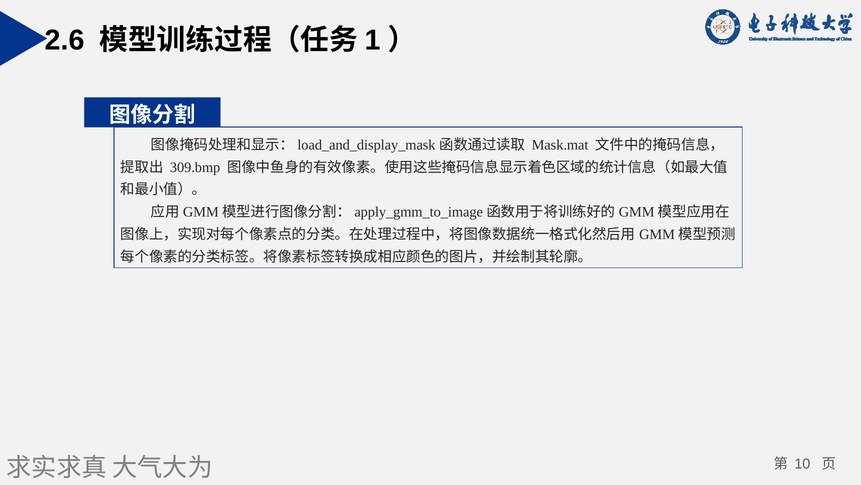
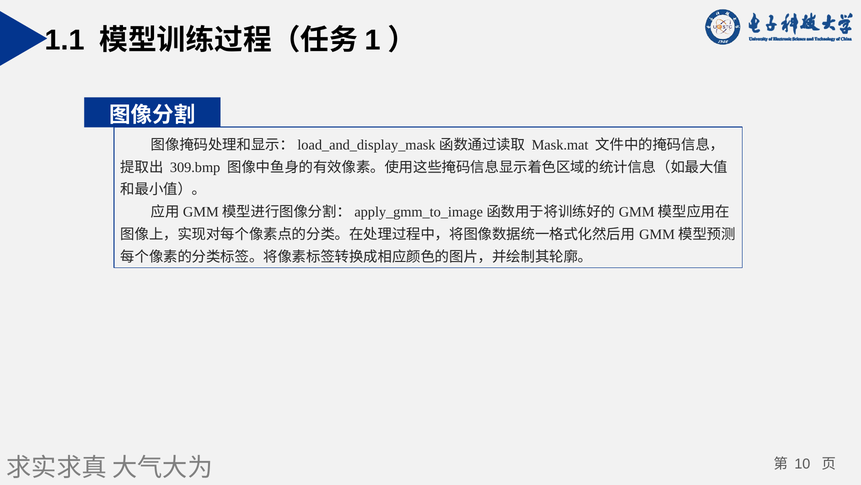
2.6: 2.6 -> 1.1 (65, 40)
